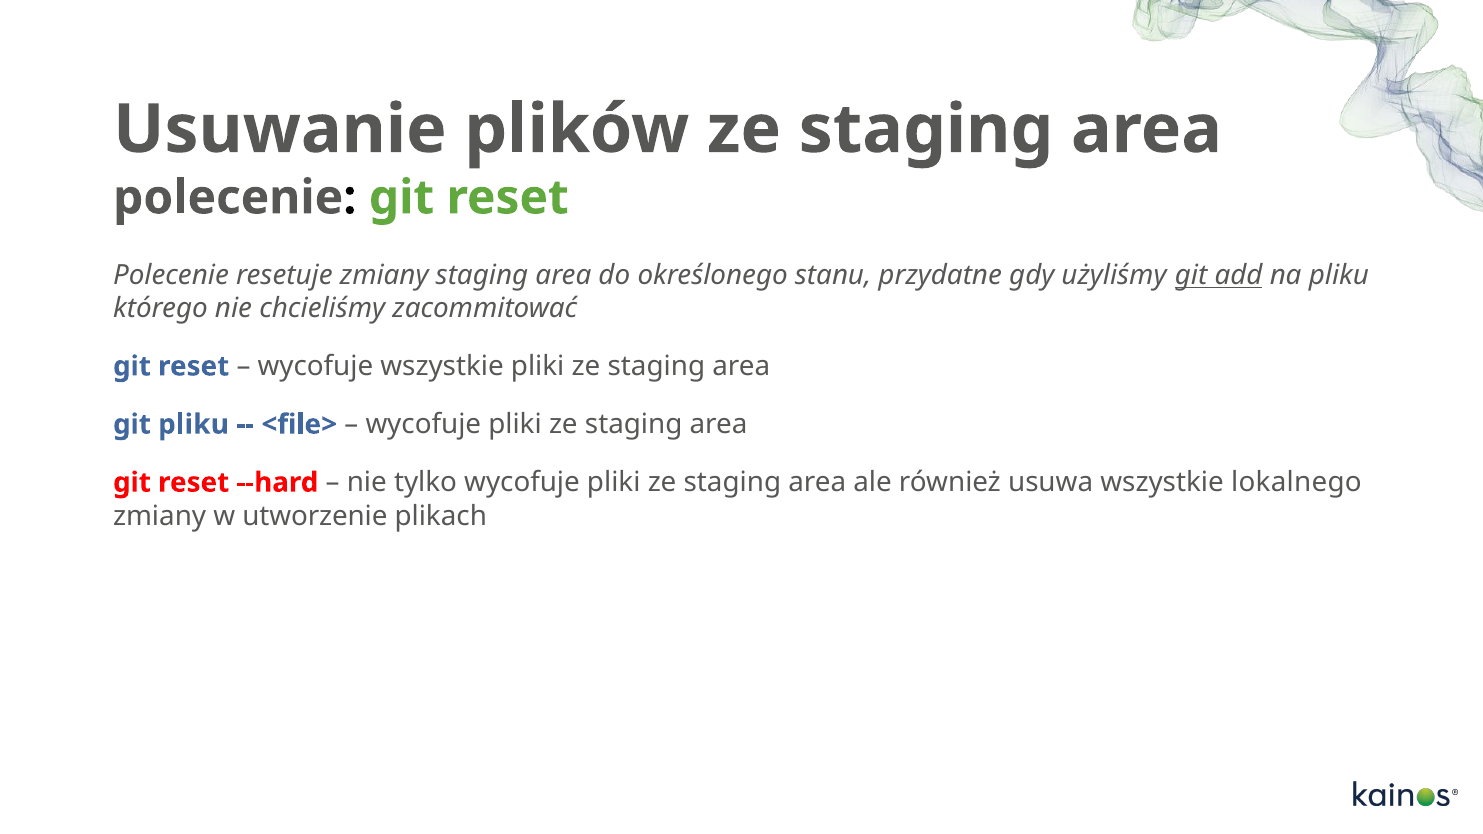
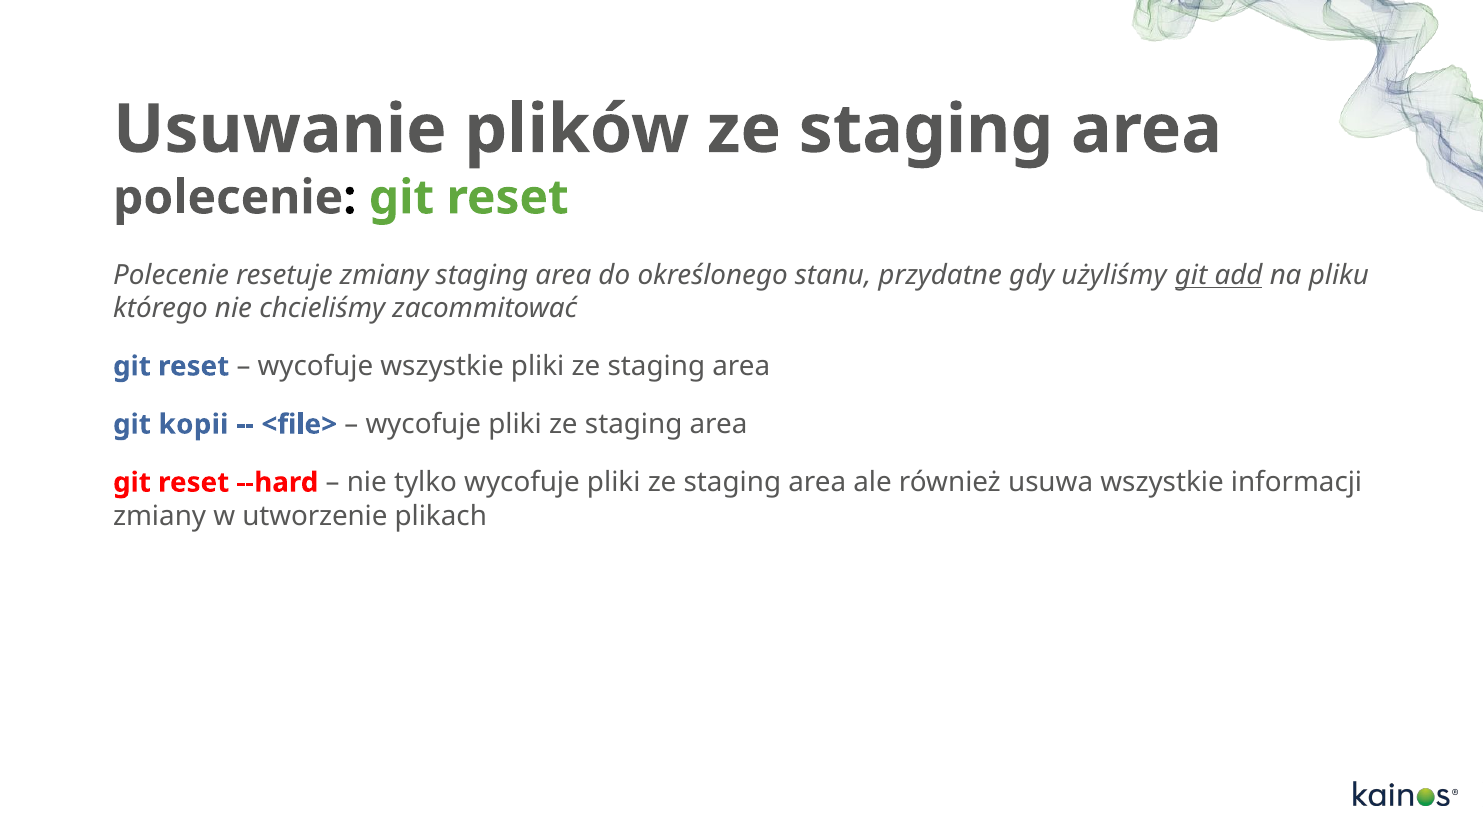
git pliku: pliku -> kopii (194, 425)
lokalnego: lokalnego -> informacji (1297, 483)
